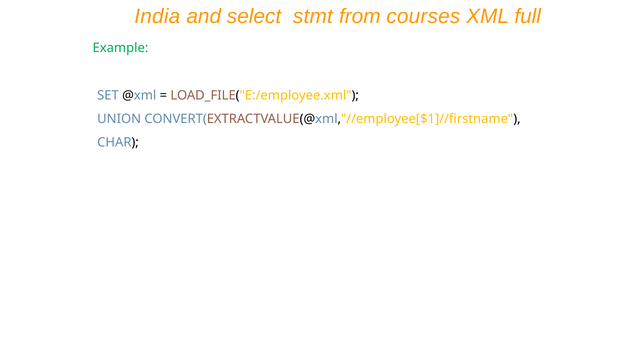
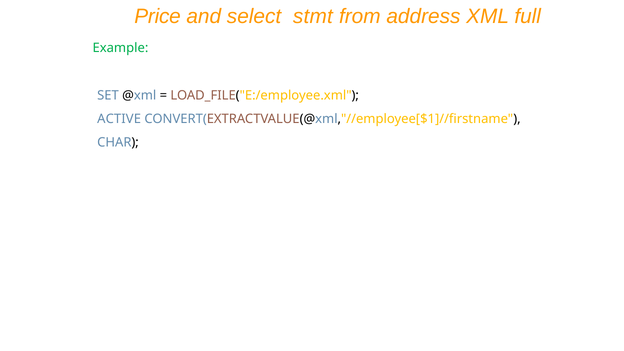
India: India -> Price (158, 16)
courses: courses -> address (423, 16)
UNION: UNION -> ACTIVE (119, 119)
